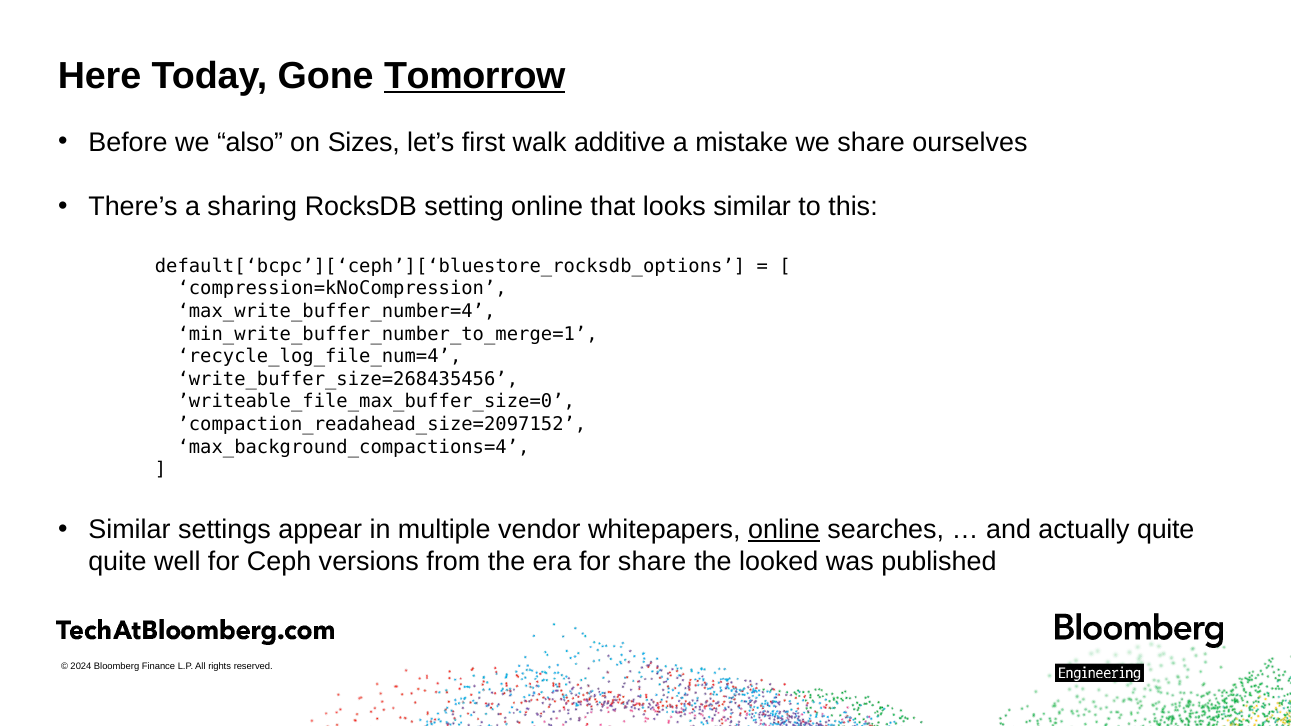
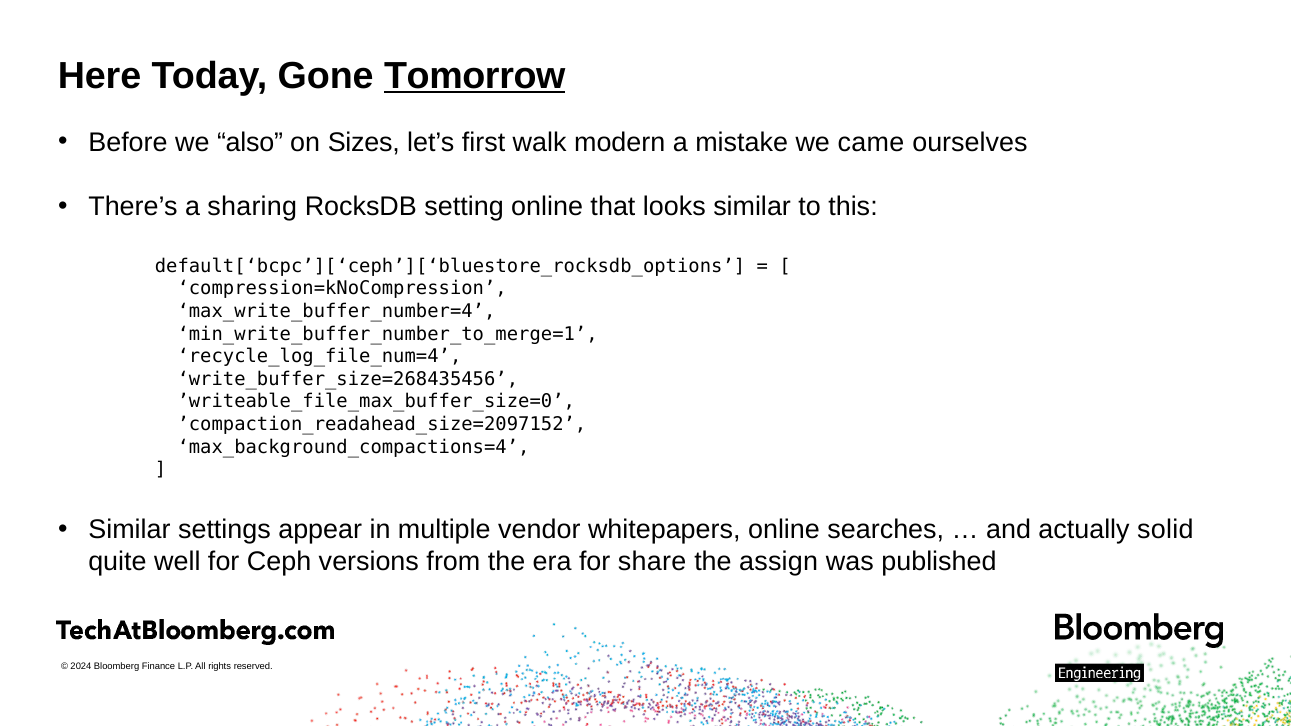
additive: additive -> modern (620, 142)
we share: share -> came (871, 142)
online underline: present -> none (784, 530)
actually quite: quite -> solid (1165, 530)
looked: looked -> assign (779, 562)
